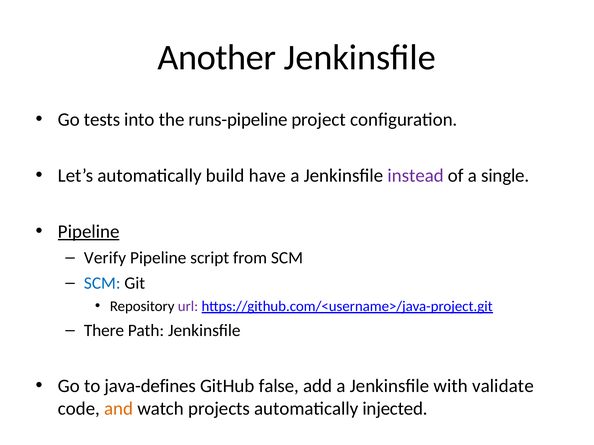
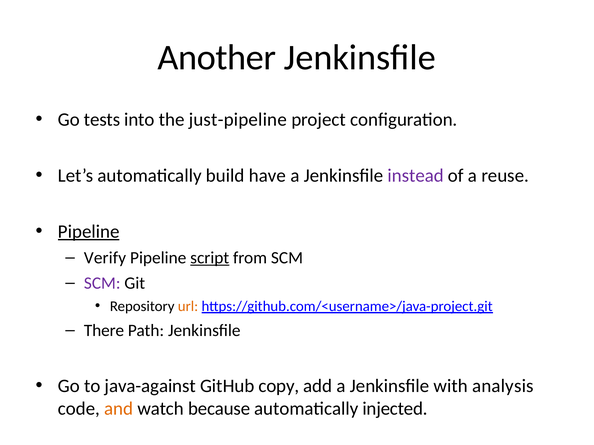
runs-pipeline: runs-pipeline -> just-pipeline (238, 120)
single: single -> reuse (505, 176)
script underline: none -> present (210, 258)
SCM colour: blue -> purple (102, 283)
url colour: purple -> orange (188, 307)
java-defines: java-defines -> java-against (150, 386)
false: false -> copy (279, 386)
validate: validate -> analysis (503, 386)
projects: projects -> because (219, 409)
